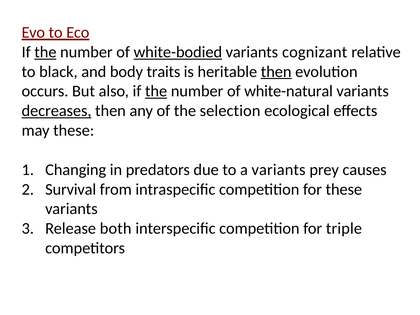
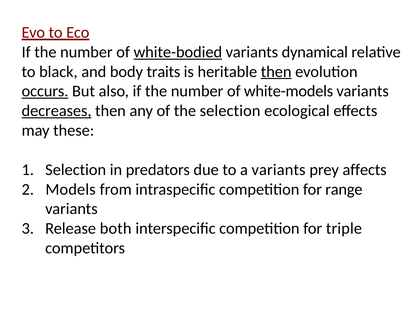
the underline: present -> none (45, 52)
cognizant: cognizant -> dynamical (315, 52)
occurs underline: none -> present (45, 91)
the underline: present -> none (156, 91)
white-natural: white-natural -> white-models (289, 91)
Changing: Changing -> Selection (76, 170)
causes: causes -> affects (365, 170)
Survival: Survival -> Models (71, 189)
for these: these -> range (344, 189)
